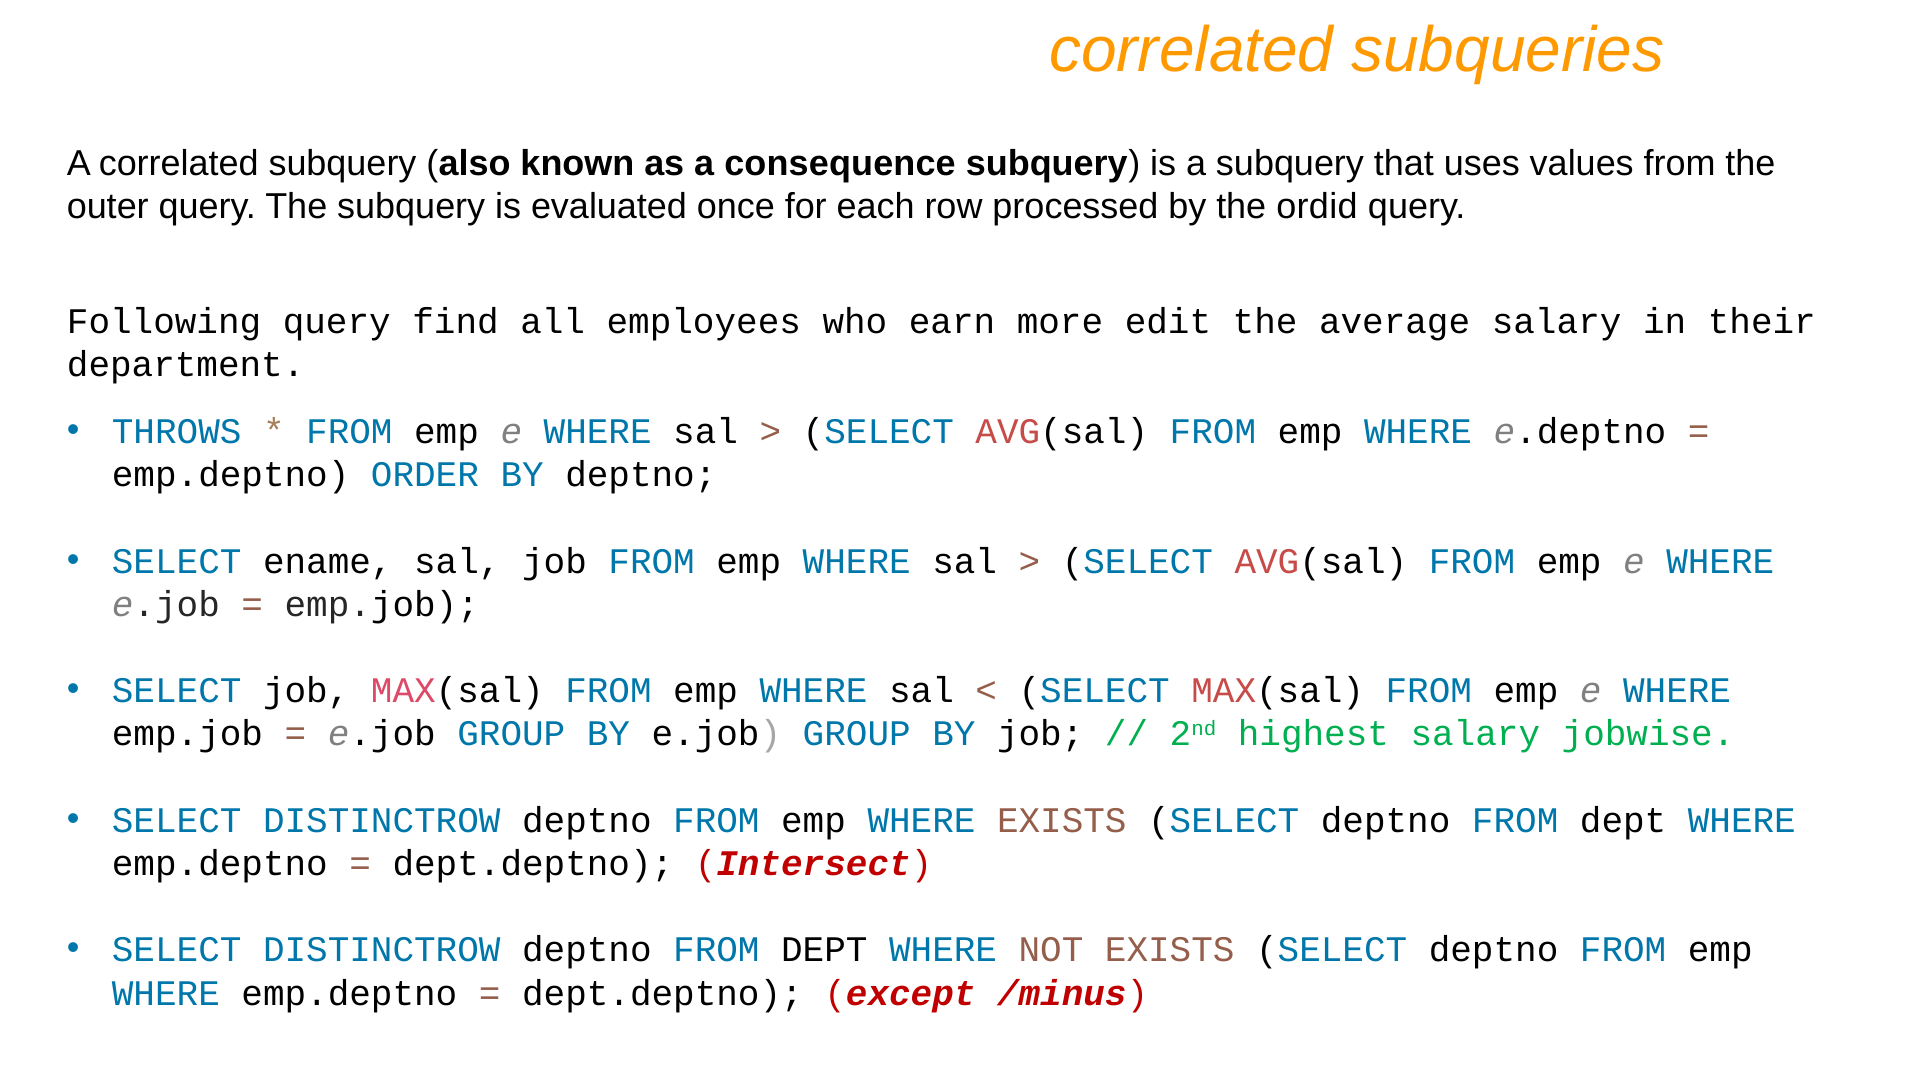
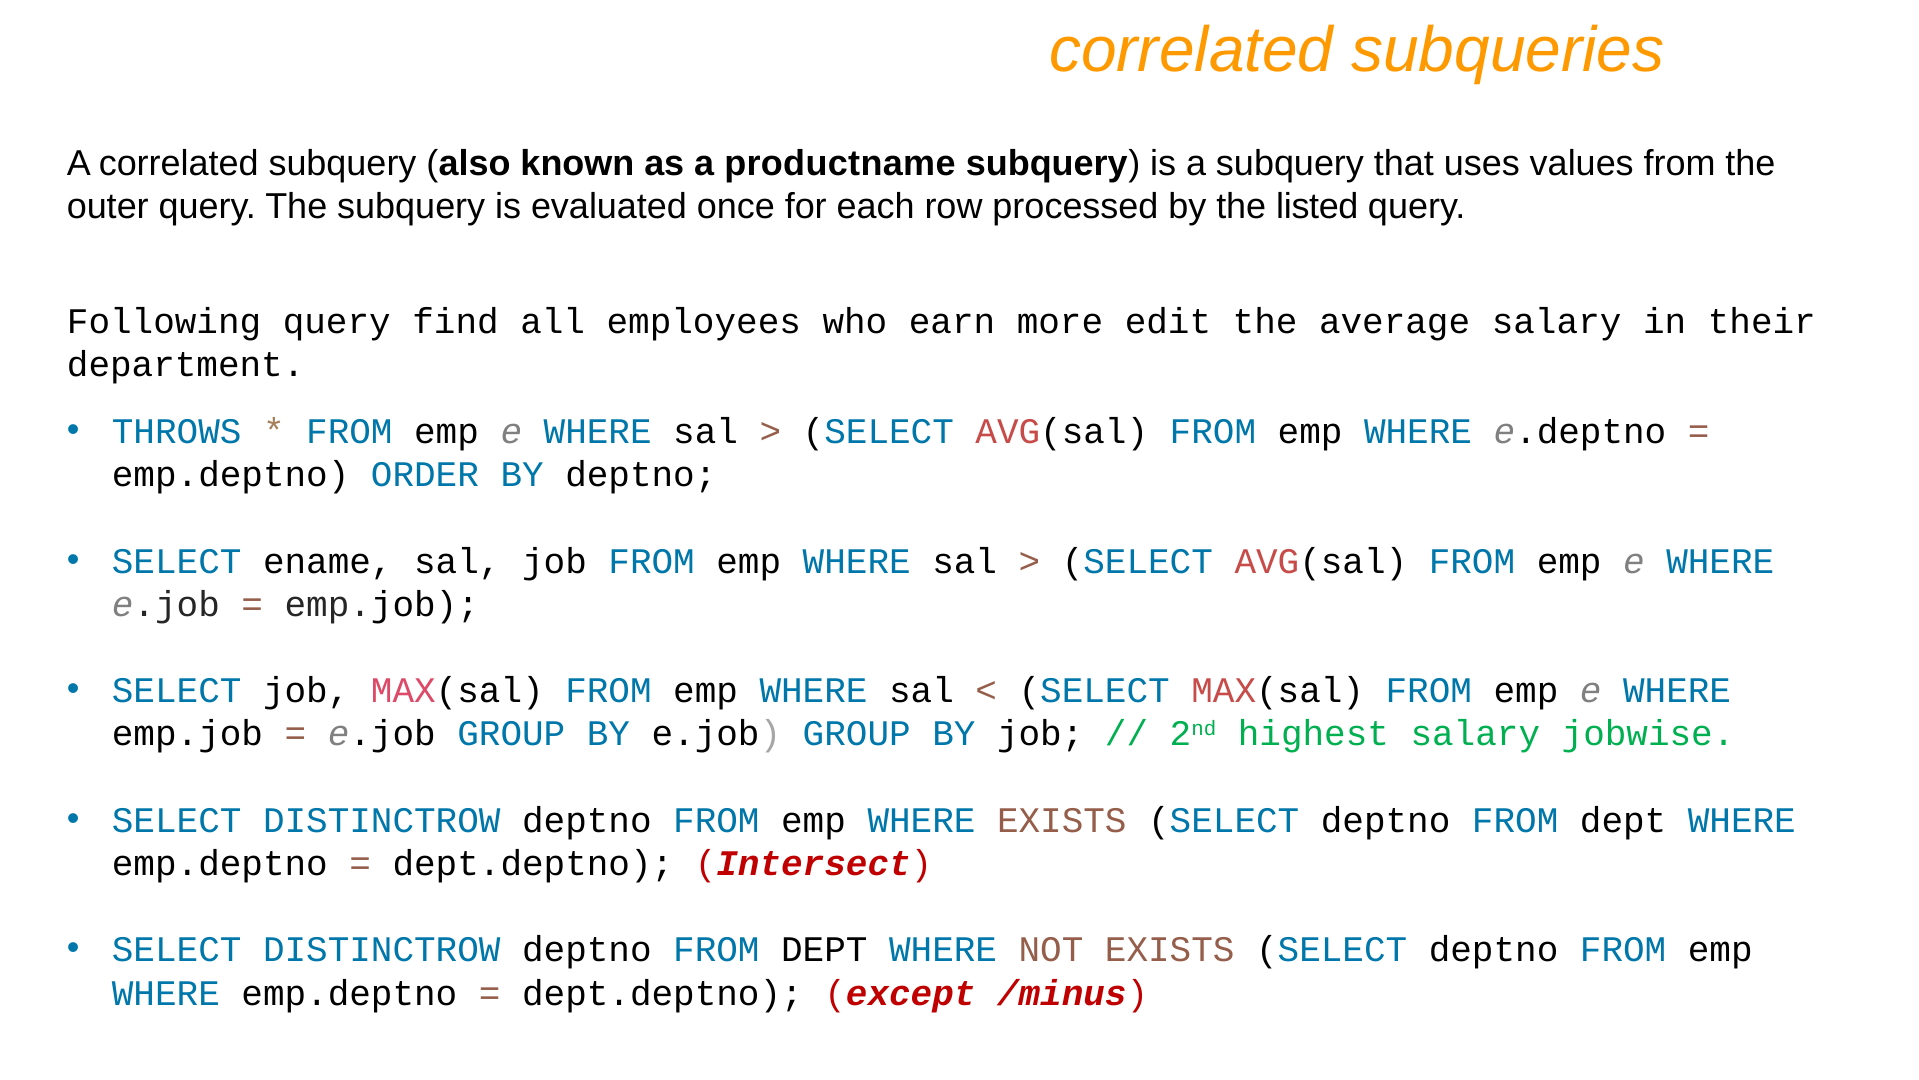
consequence: consequence -> productname (840, 163)
ordid: ordid -> listed (1317, 206)
